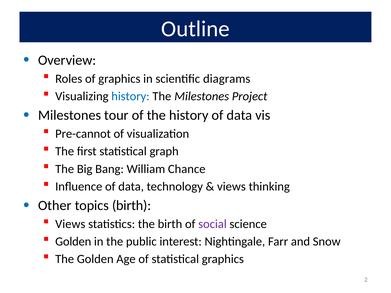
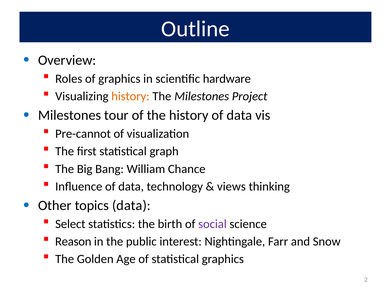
diagrams: diagrams -> hardware (227, 79)
history colour: blue -> orange (130, 96)
topics birth: birth -> data (131, 206)
Views: Views -> Select (70, 224)
Golden: Golden -> Reason (73, 242)
